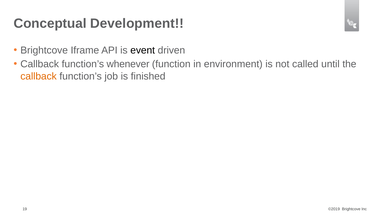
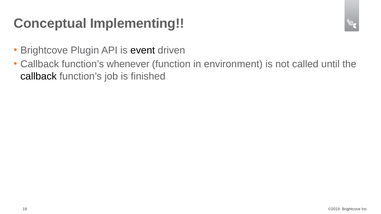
Development: Development -> Implementing (137, 23)
Iframe: Iframe -> Plugin (85, 50)
callback colour: orange -> black (39, 76)
